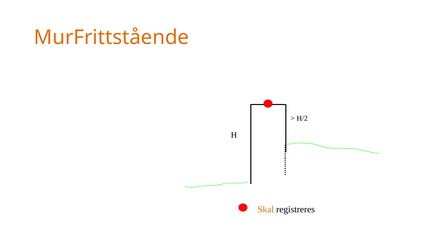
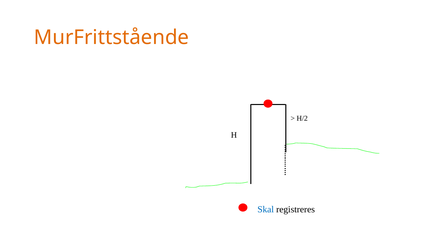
Skal colour: orange -> blue (266, 210)
